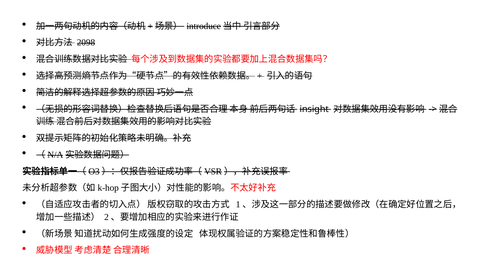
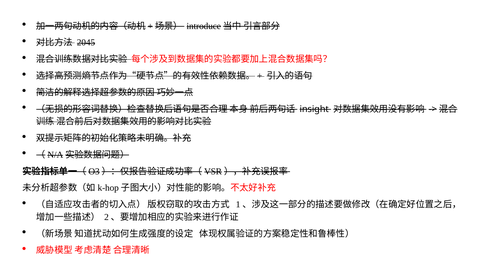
2098: 2098 -> 2045 (86, 43)
